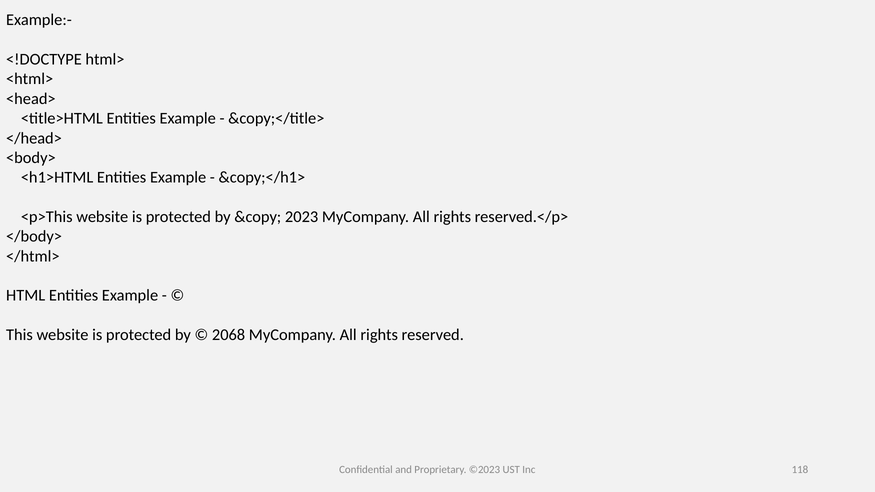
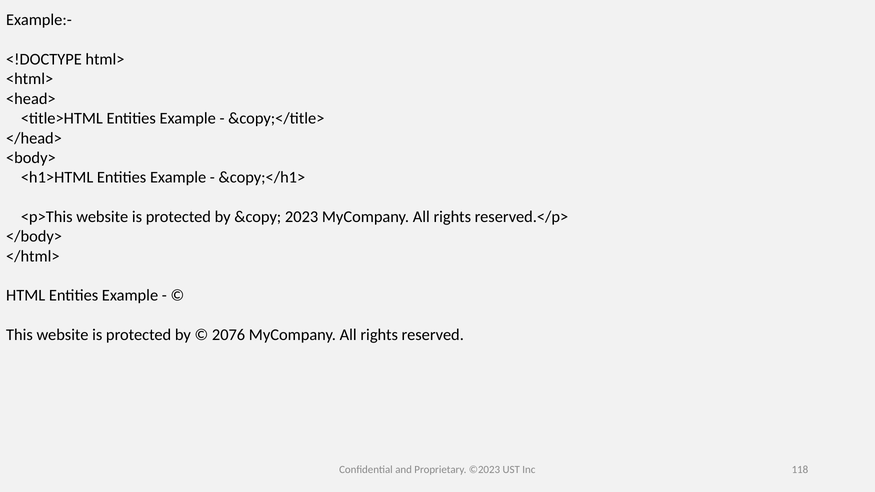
2068: 2068 -> 2076 (229, 335)
